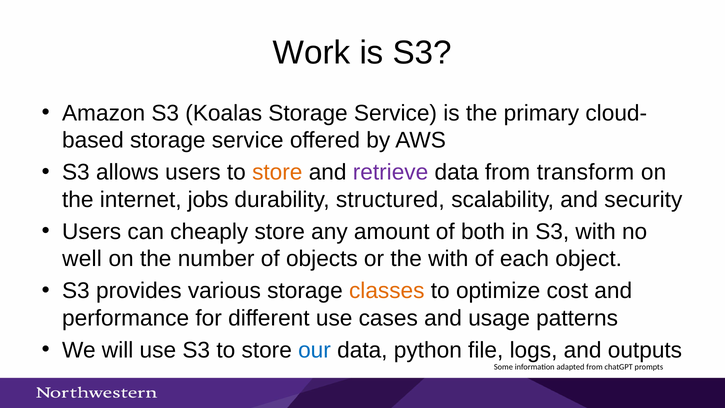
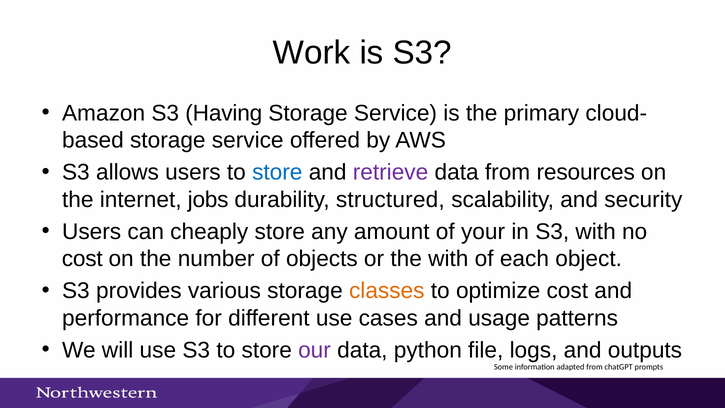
Koalas: Koalas -> Having (224, 113)
store colour: orange -> blue (277, 172)
transform: transform -> resources (586, 172)
both: both -> your (483, 231)
well: well -> cost (82, 259)
our colour: blue -> purple (315, 350)
